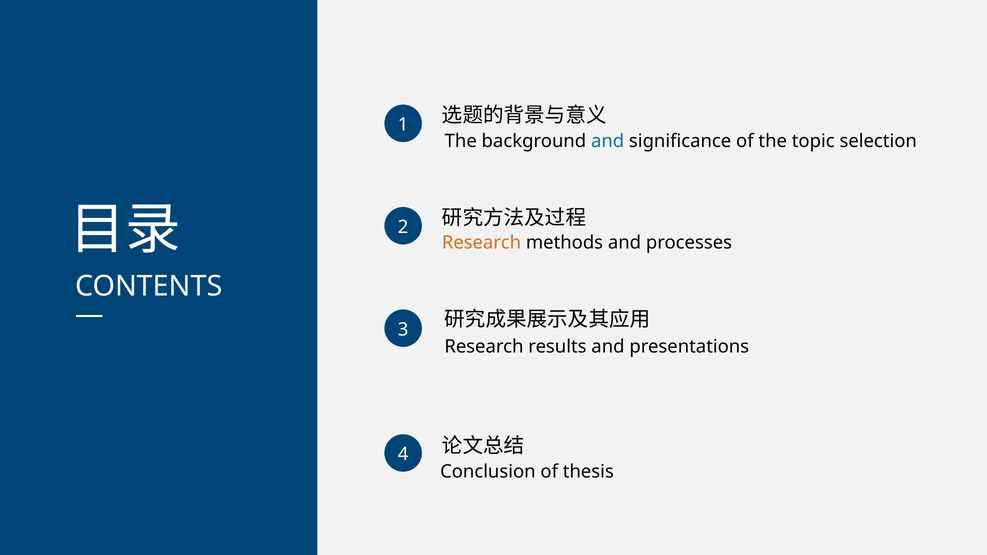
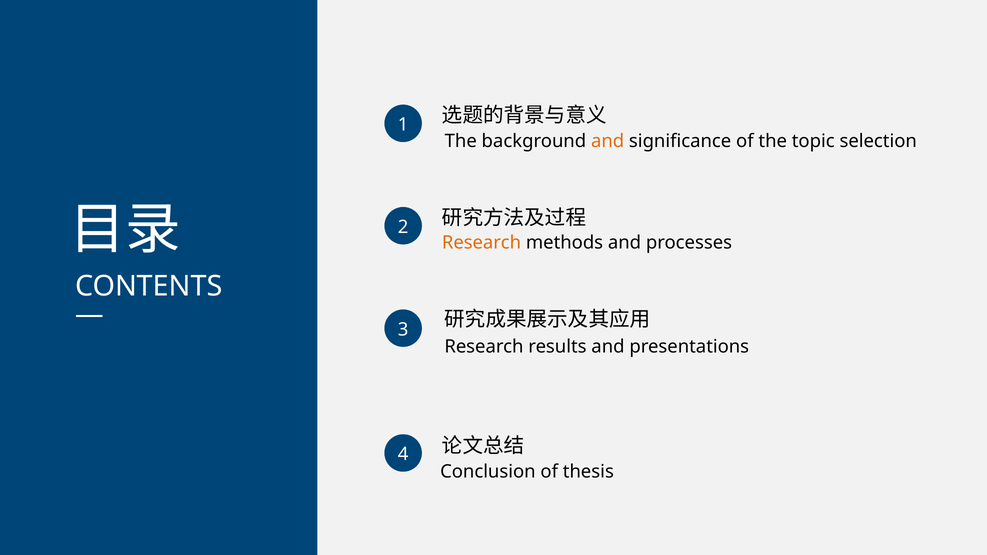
and colour: blue -> orange (608, 141)
